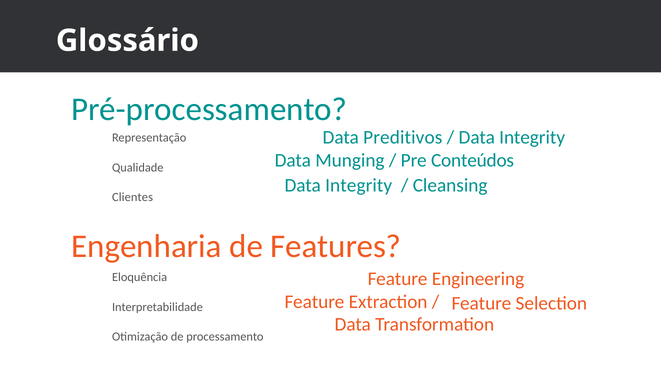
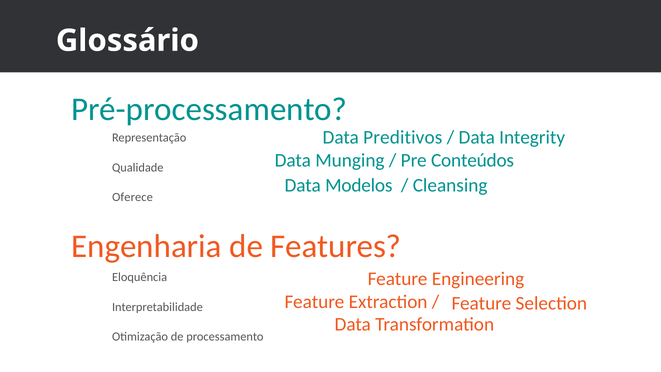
Integrity: Integrity -> Modelos (359, 185)
Clientes: Clientes -> Oferece (133, 197)
